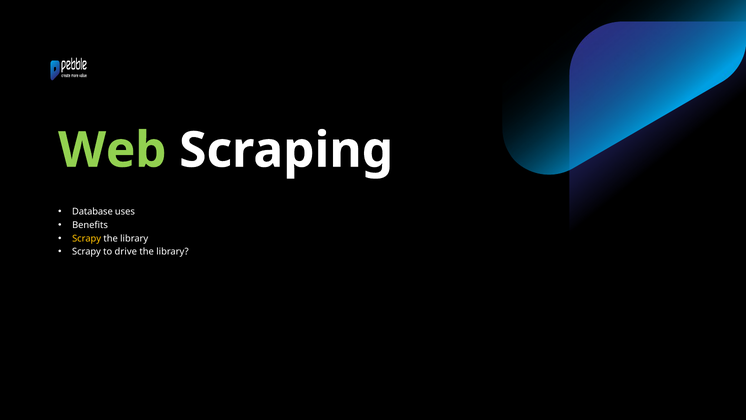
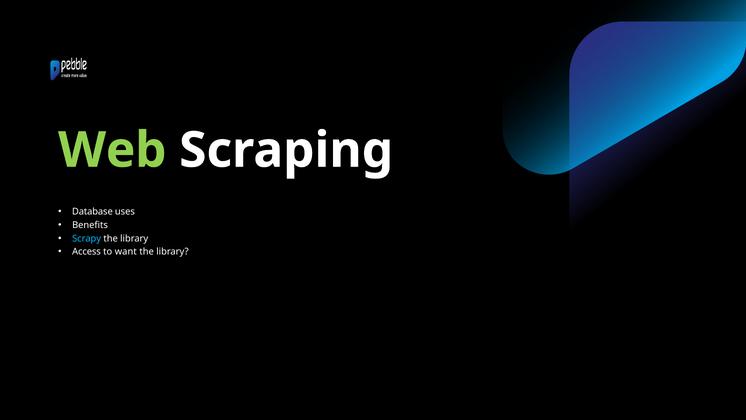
Scrapy colour: yellow -> light blue (87, 238)
Scrapy: Scrapy -> Access (86, 252)
drive: drive -> want (126, 252)
